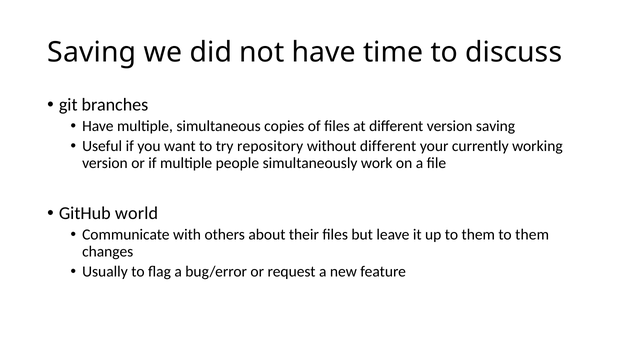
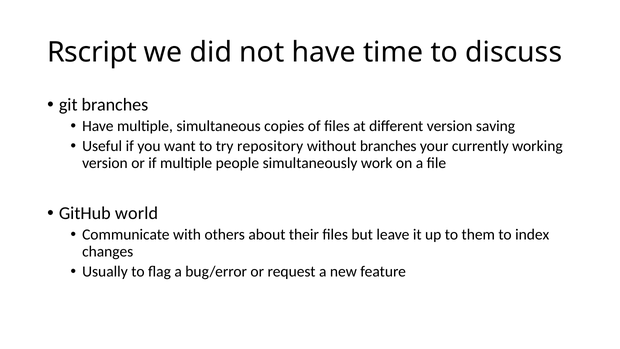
Saving: Saving -> Rscript (92, 52)
without different: different -> branches (388, 146)
them to them: them -> index (532, 235)
